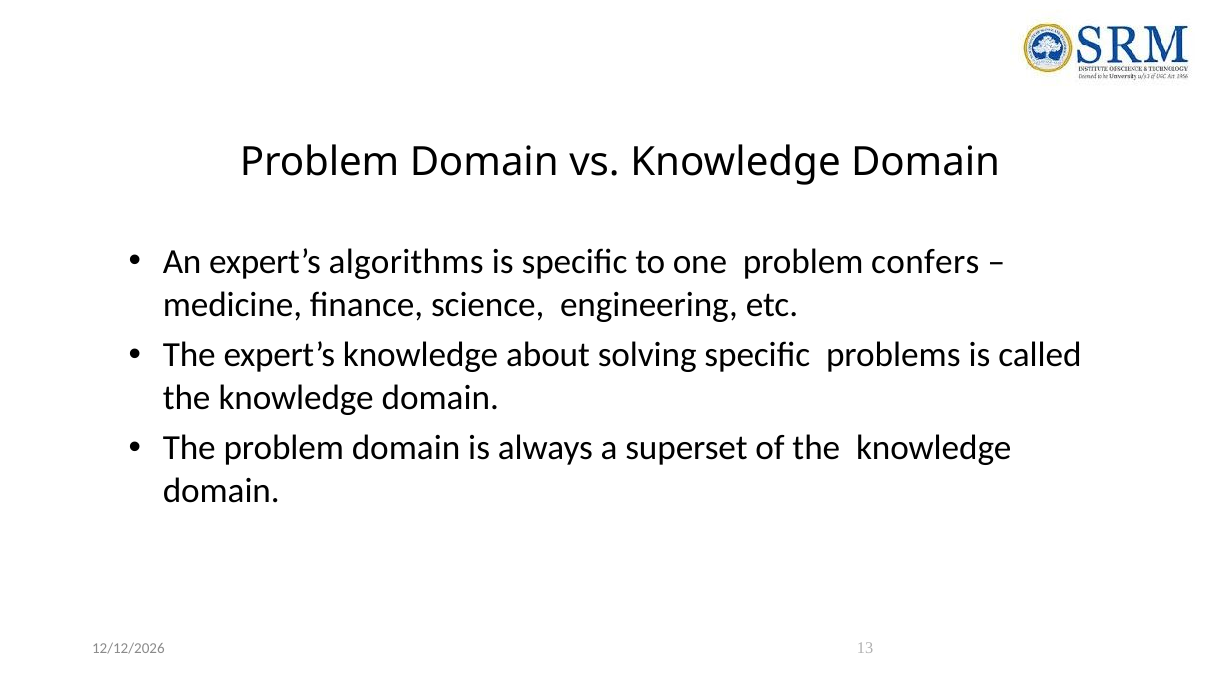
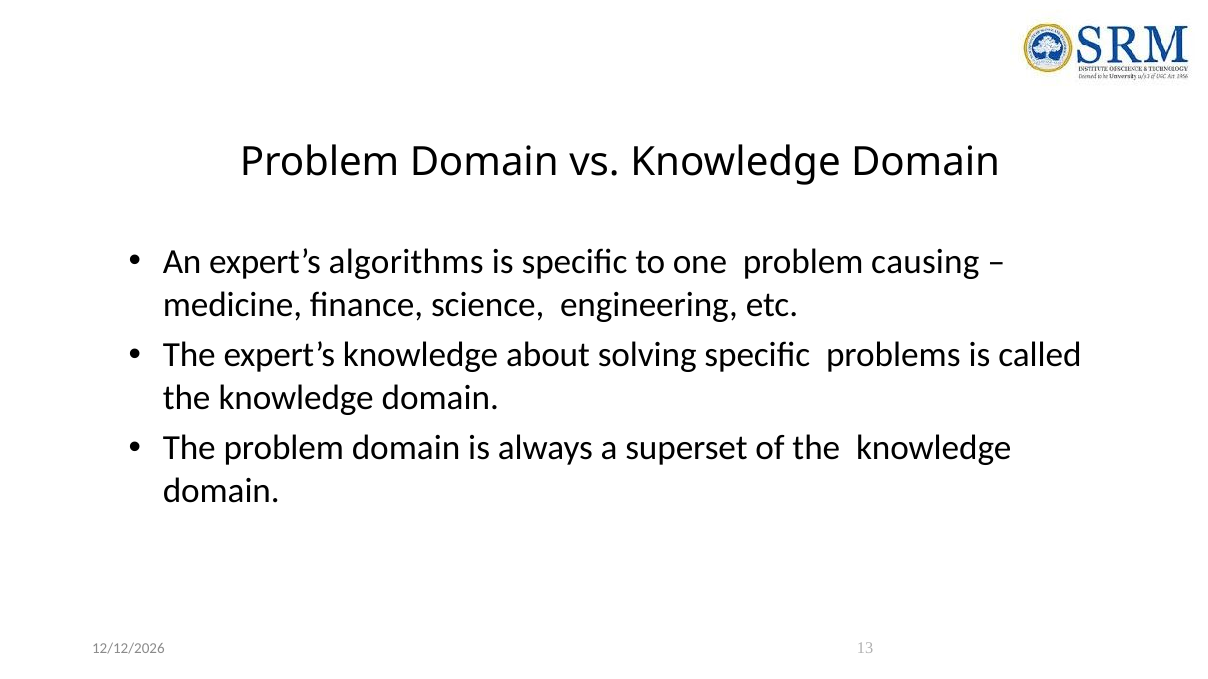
confers: confers -> causing (925, 262)
